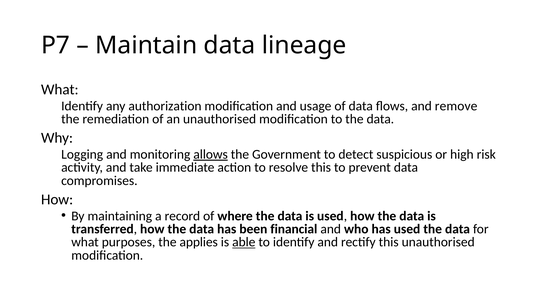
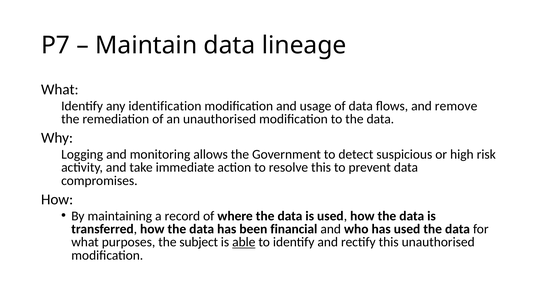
authorization: authorization -> identification (165, 106)
allows underline: present -> none (211, 154)
applies: applies -> subject (199, 242)
